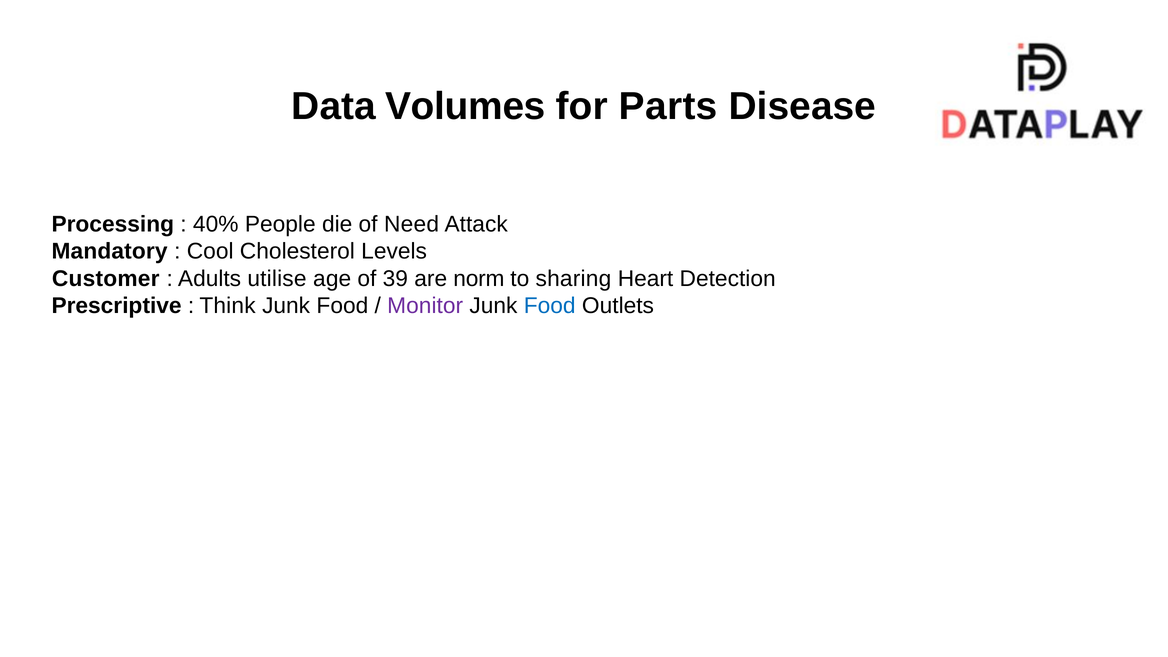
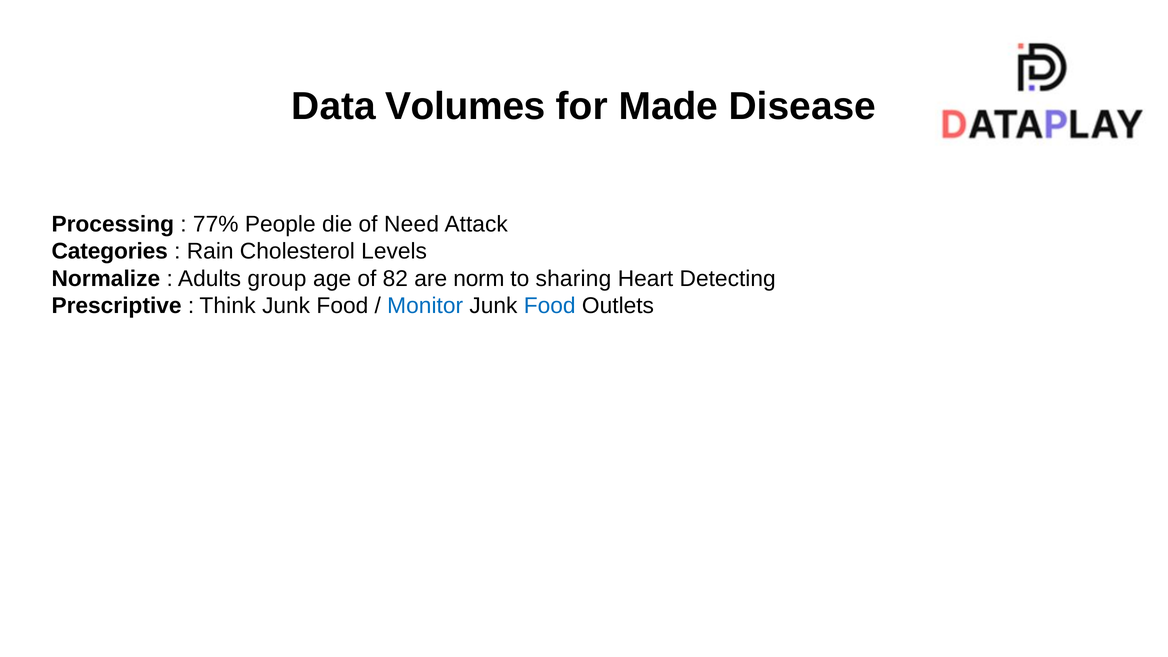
Parts: Parts -> Made (668, 106)
40%: 40% -> 77% (216, 224)
Mandatory: Mandatory -> Categories (110, 251)
Cool: Cool -> Rain (210, 251)
Customer: Customer -> Normalize (106, 279)
utilise: utilise -> group (277, 279)
39: 39 -> 82 (395, 279)
Detection: Detection -> Detecting (728, 279)
Monitor colour: purple -> blue (425, 306)
